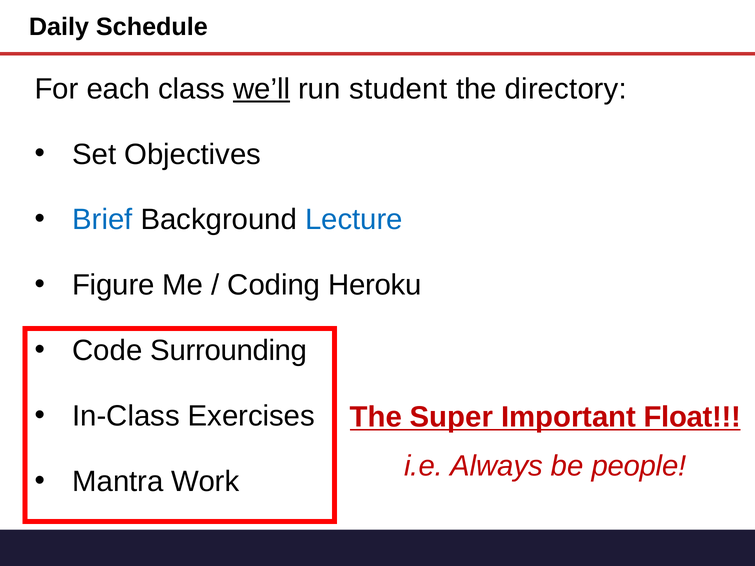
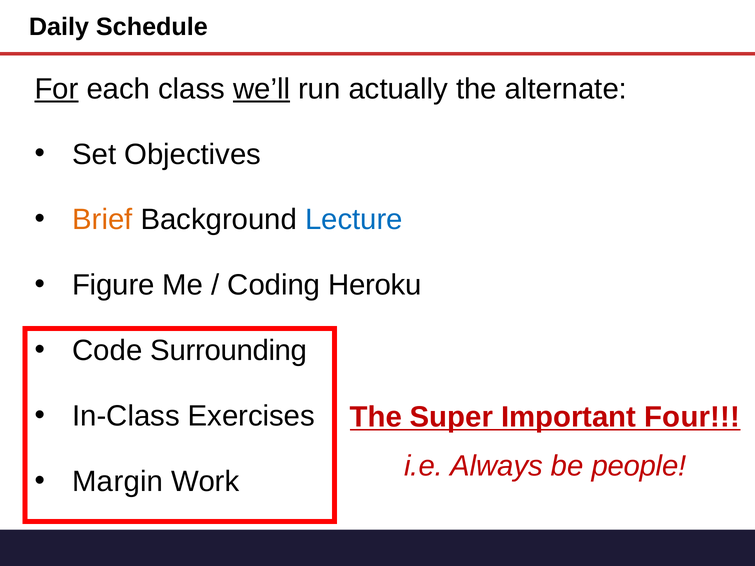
For underline: none -> present (57, 89)
student: student -> actually (398, 89)
directory: directory -> alternate (566, 89)
Brief colour: blue -> orange (102, 220)
Float: Float -> Four (692, 417)
Mantra: Mantra -> Margin (118, 482)
